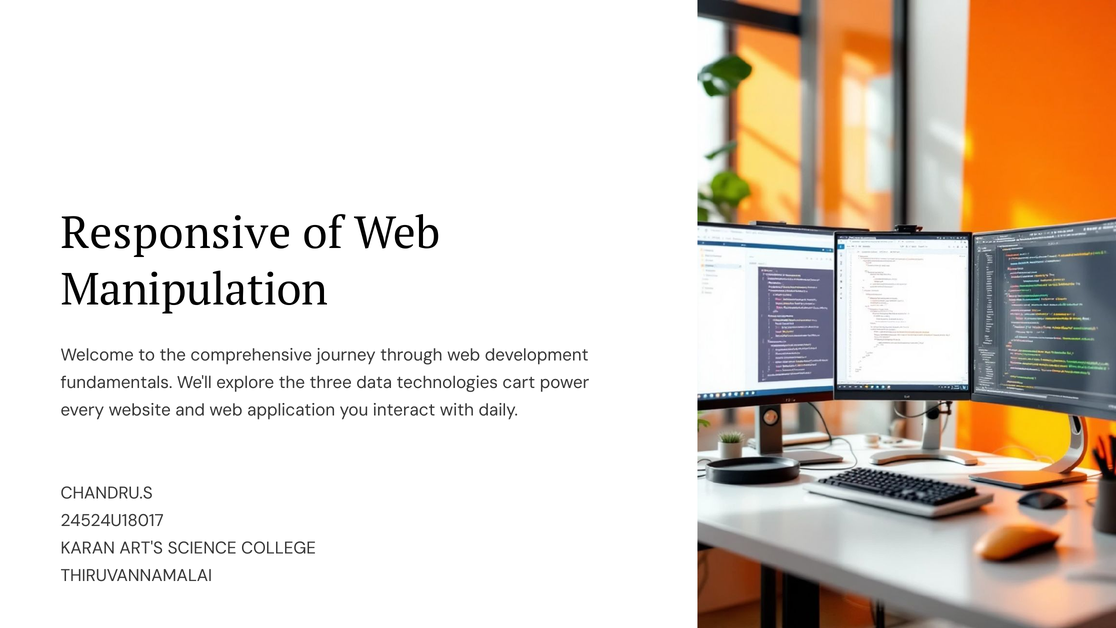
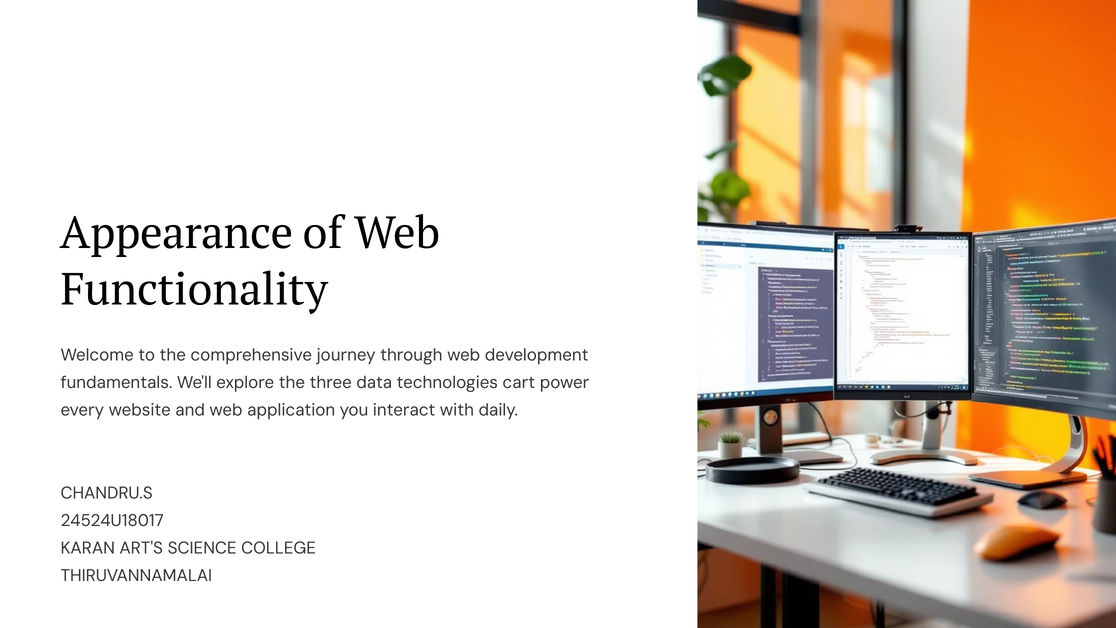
Responsive: Responsive -> Appearance (176, 233)
Manipulation: Manipulation -> Functionality (194, 290)
